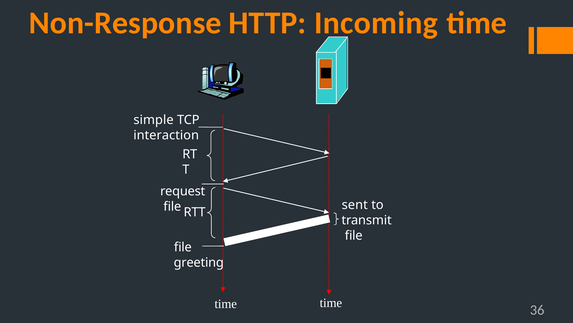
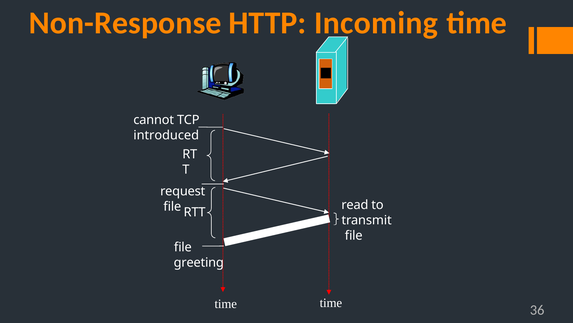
simple: simple -> cannot (154, 120)
interaction: interaction -> introduced (166, 135)
sent: sent -> read (355, 205)
